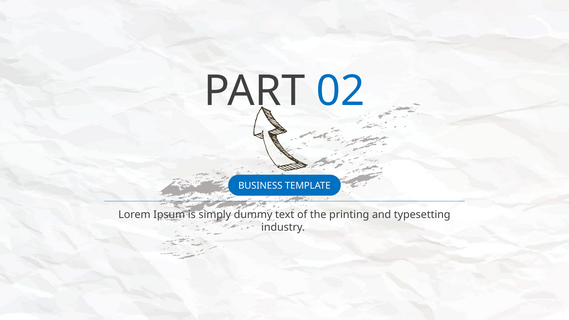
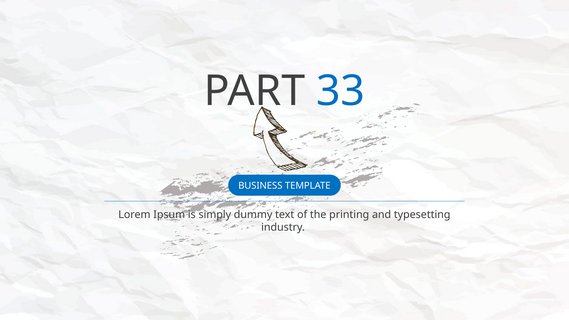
02: 02 -> 33 (341, 91)
